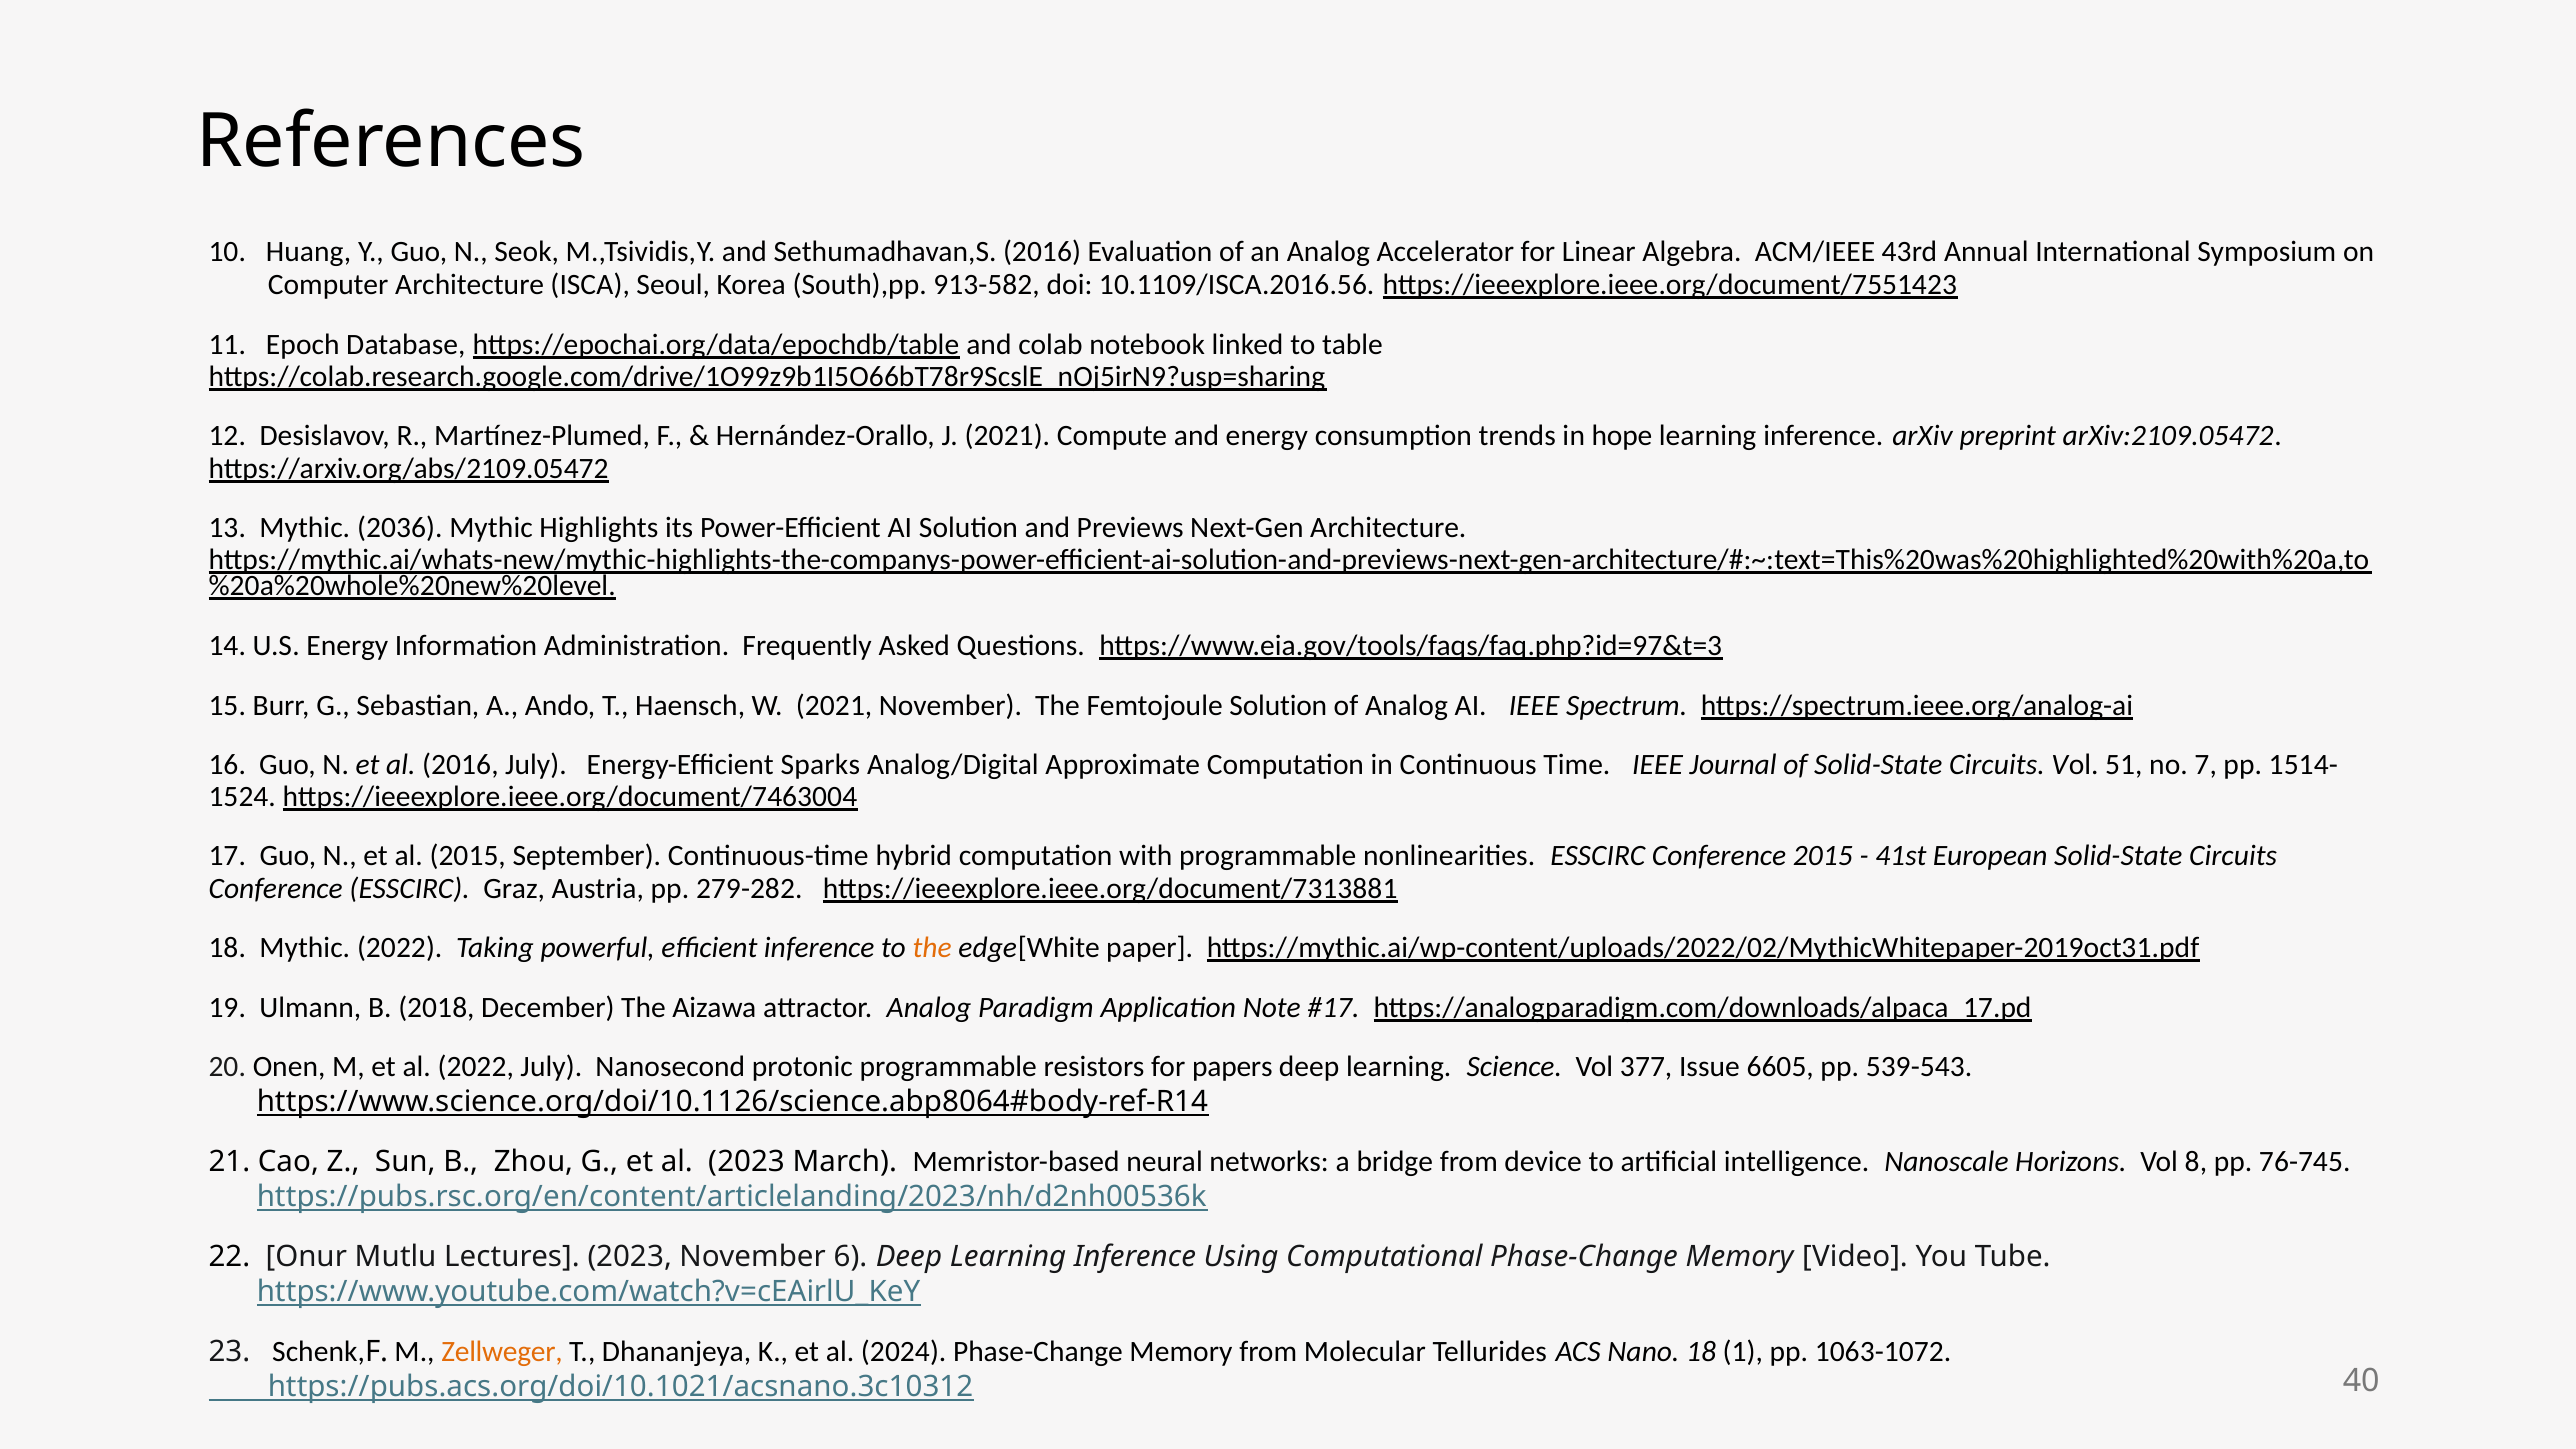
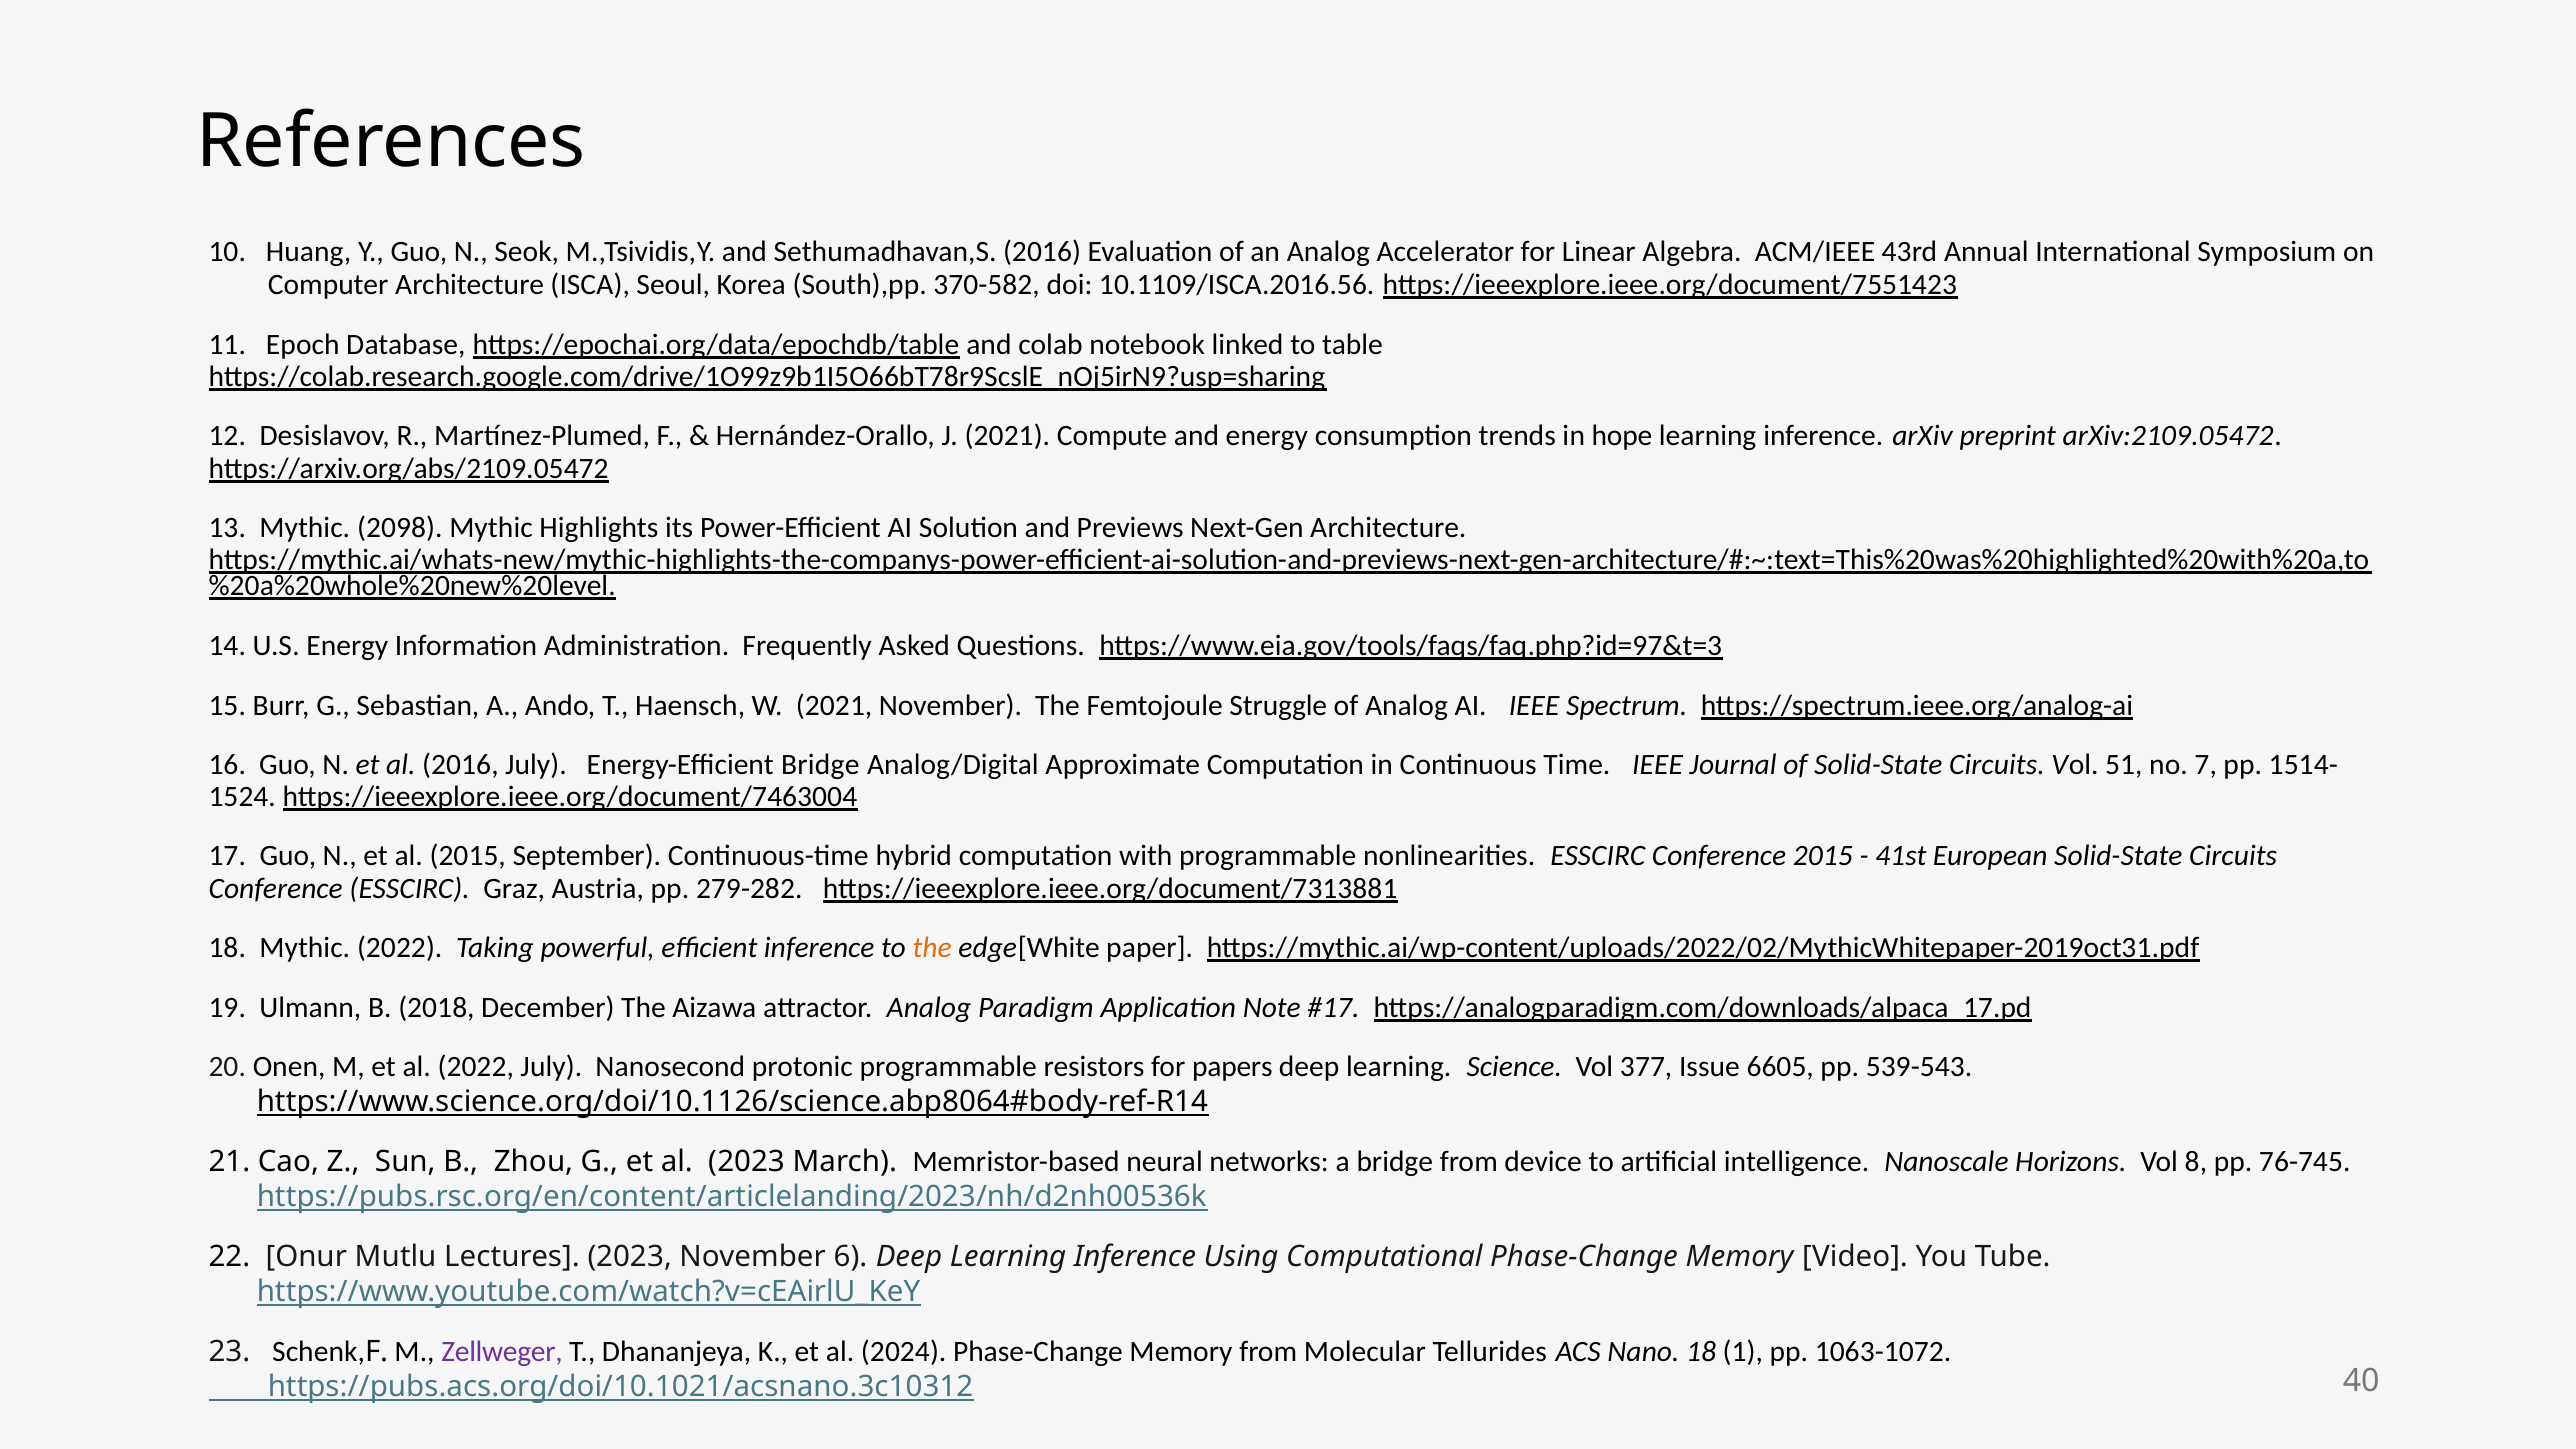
913-582: 913-582 -> 370-582 (987, 285)
2036: 2036 -> 2098 (400, 527)
Femtojoule Solution: Solution -> Struggle (1278, 705)
Energy-Efficient Sparks: Sparks -> Bridge (820, 764)
Zellweger colour: orange -> purple (502, 1351)
